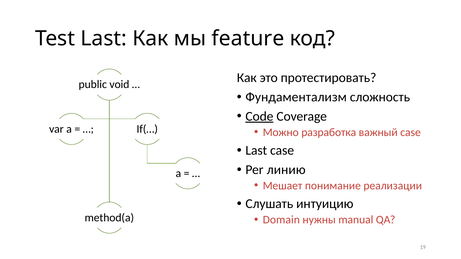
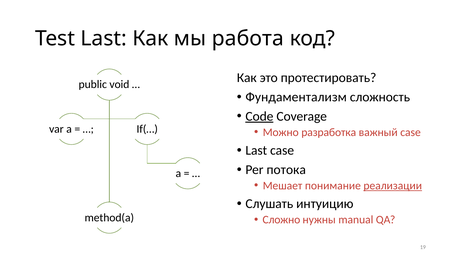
feature: feature -> работа (248, 39)
линию: линию -> потока (286, 170)
реализации underline: none -> present (393, 186)
Domain: Domain -> Сложно (281, 220)
